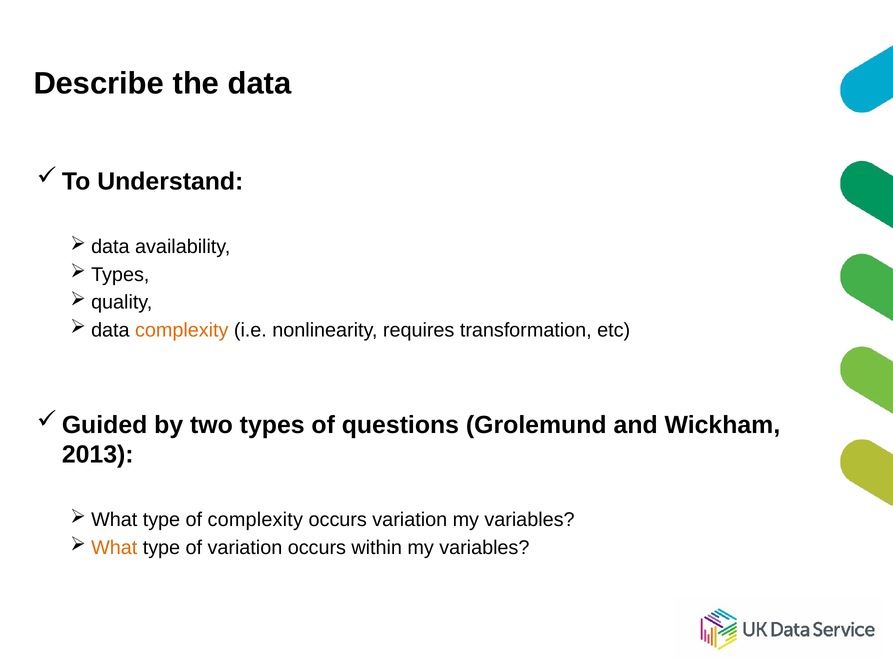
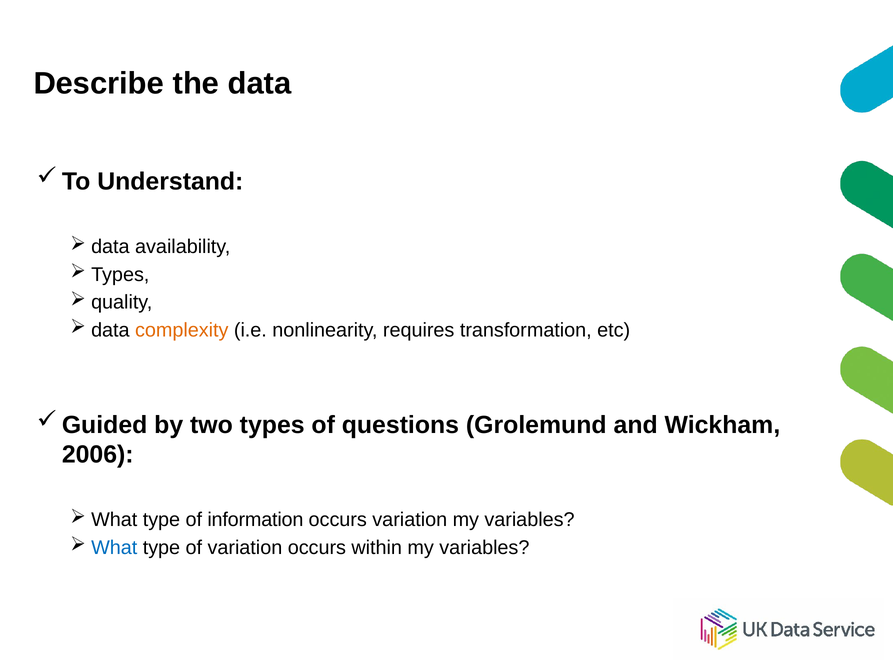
2013: 2013 -> 2006 (98, 454)
of complexity: complexity -> information (255, 520)
What colour: orange -> blue (114, 547)
